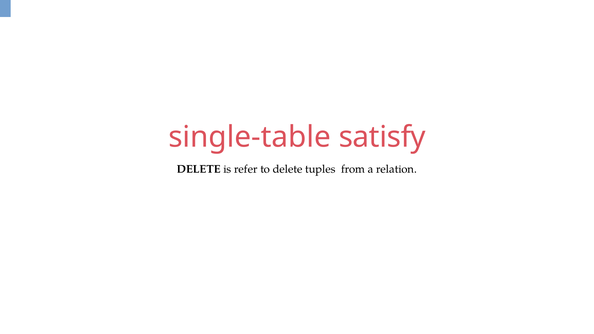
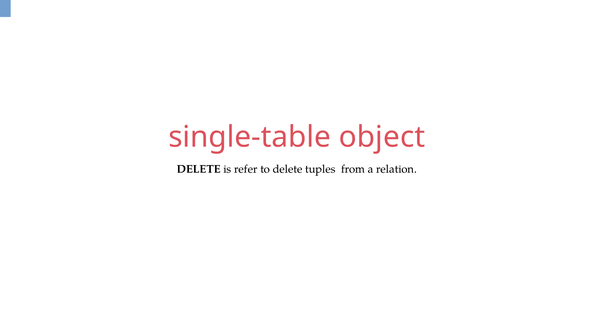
satisfy: satisfy -> object (382, 137)
